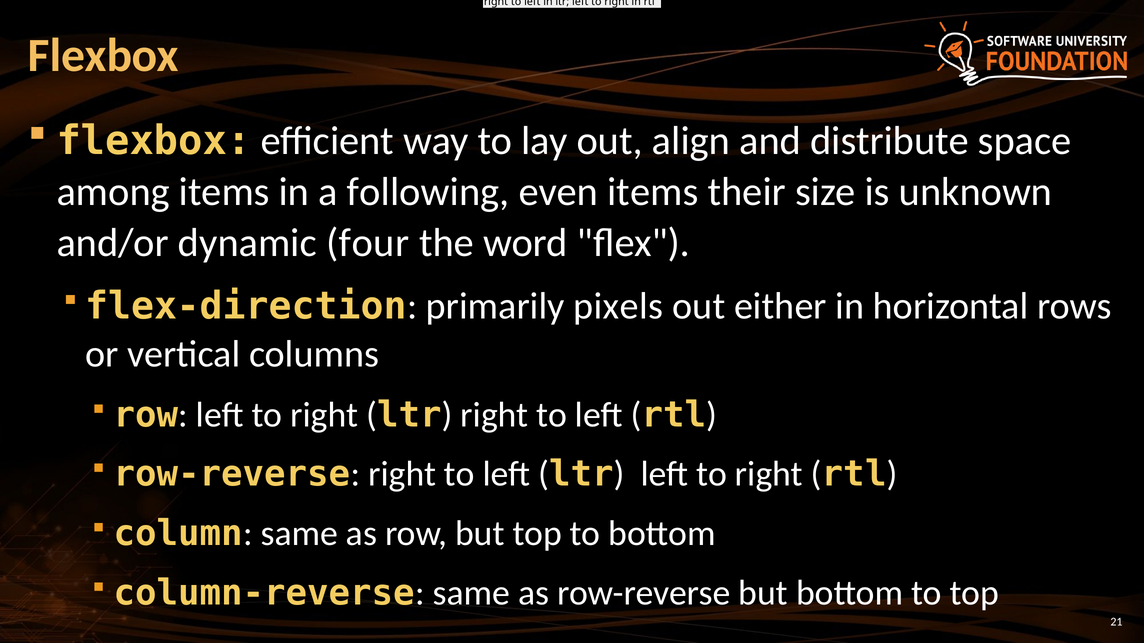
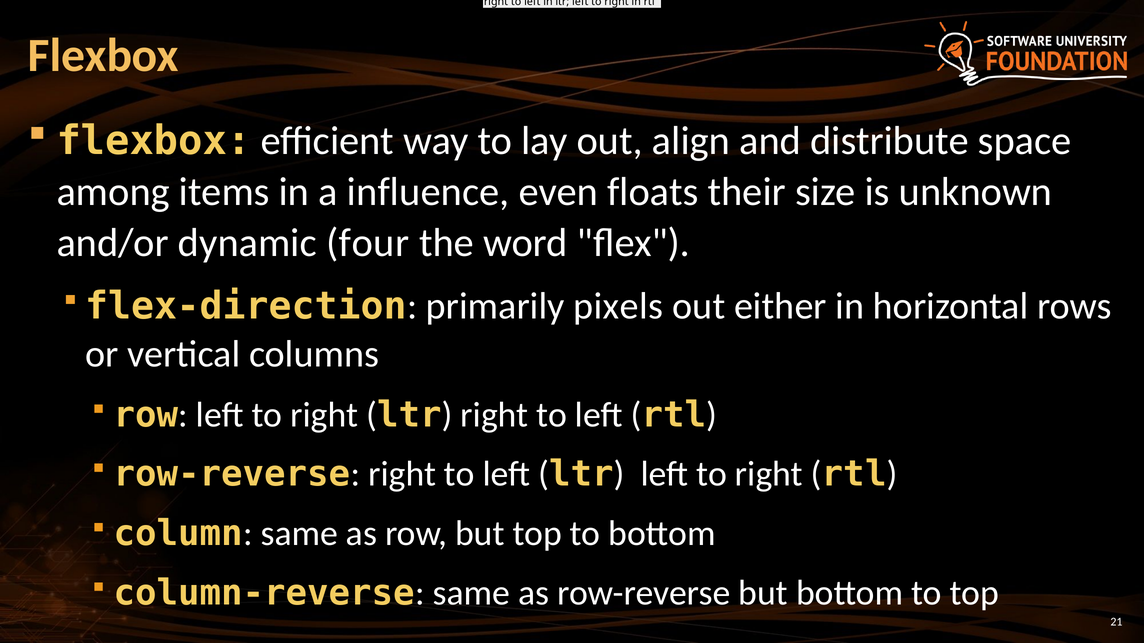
following: following -> influence (428, 192)
even items: items -> floats (653, 192)
